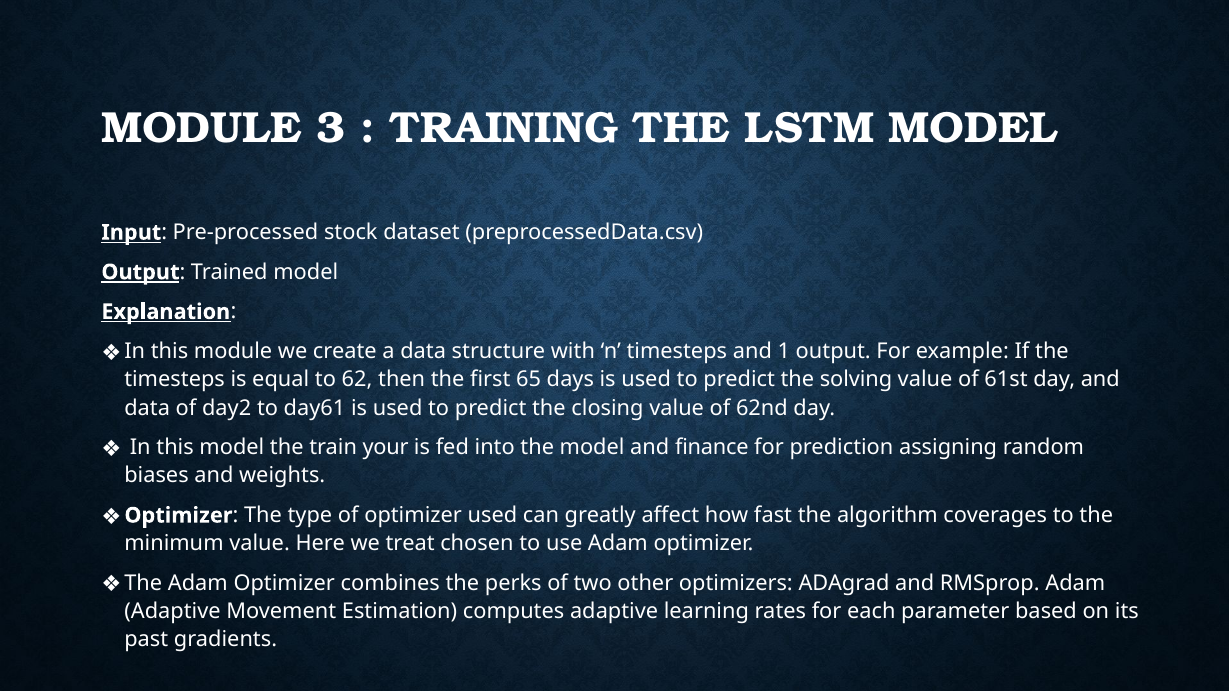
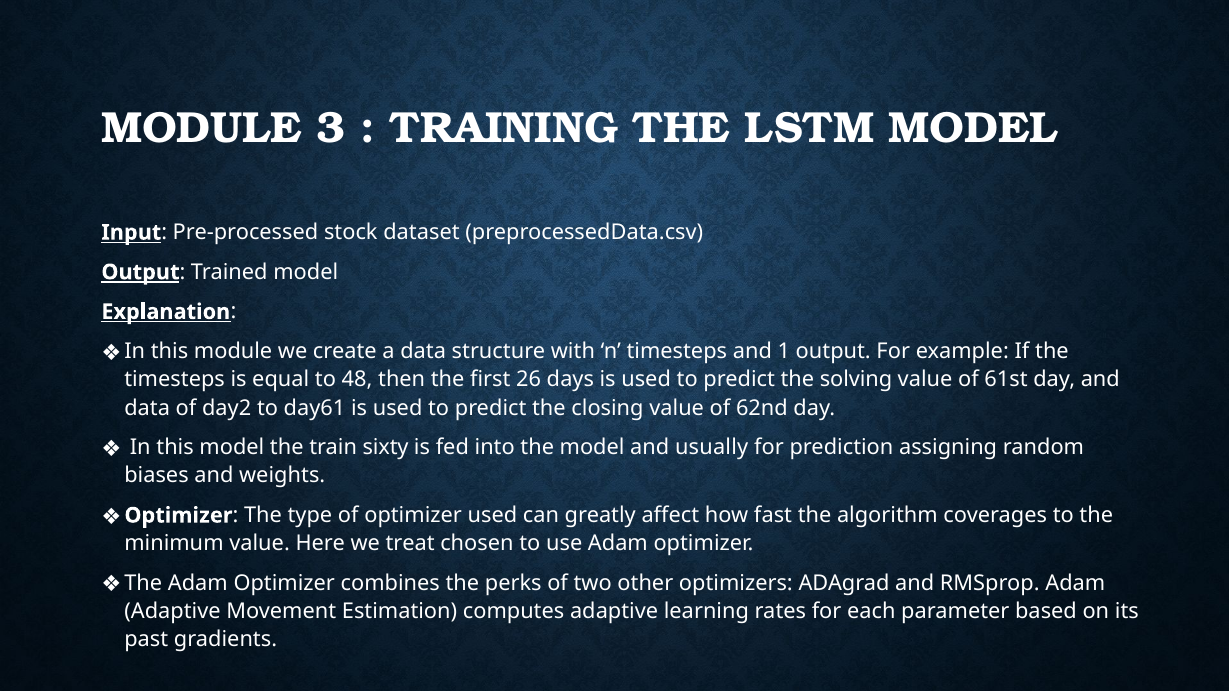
62: 62 -> 48 (357, 380)
65: 65 -> 26 (529, 380)
your: your -> sixty (386, 448)
finance: finance -> usually (712, 448)
